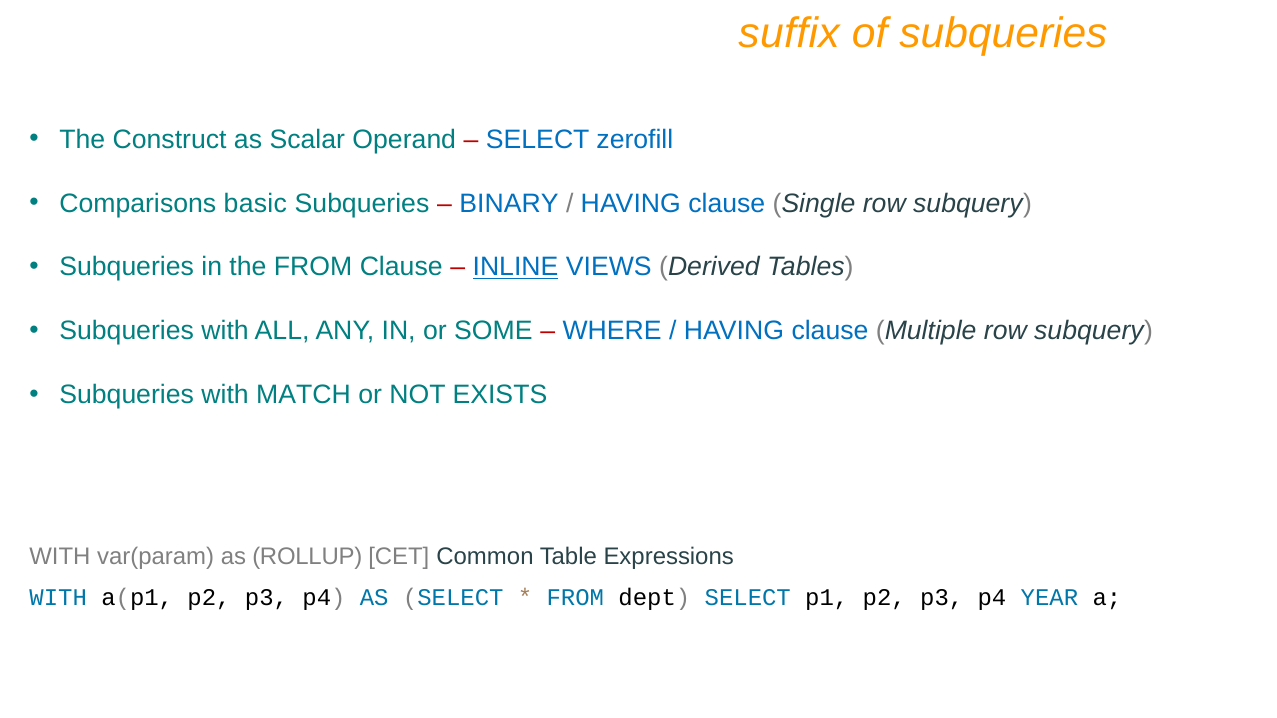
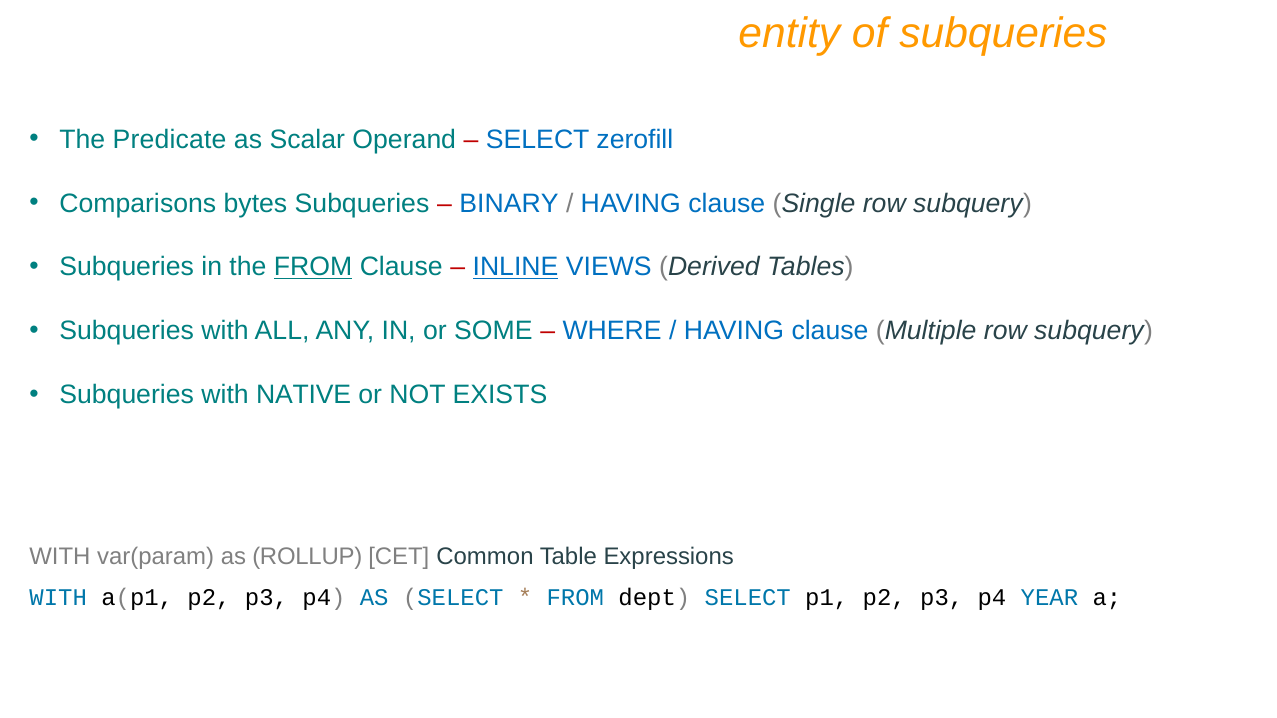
suffix: suffix -> entity (789, 33)
Construct: Construct -> Predicate (170, 140)
basic: basic -> bytes (255, 203)
FROM underline: none -> present (313, 267)
MATCH: MATCH -> NATIVE (304, 395)
